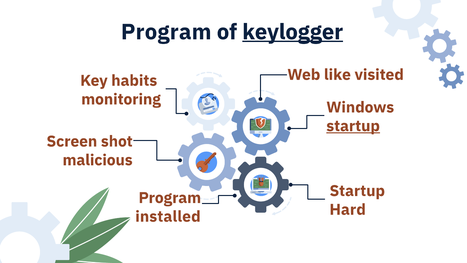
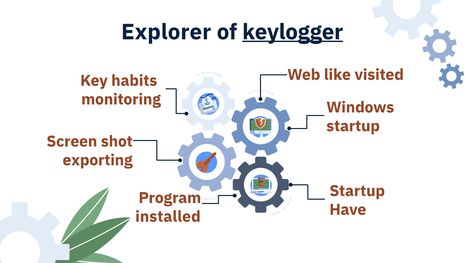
Program: Program -> Explorer (166, 32)
startup underline: present -> none (353, 126)
malicious: malicious -> exporting (98, 160)
Hard: Hard -> Have (348, 209)
